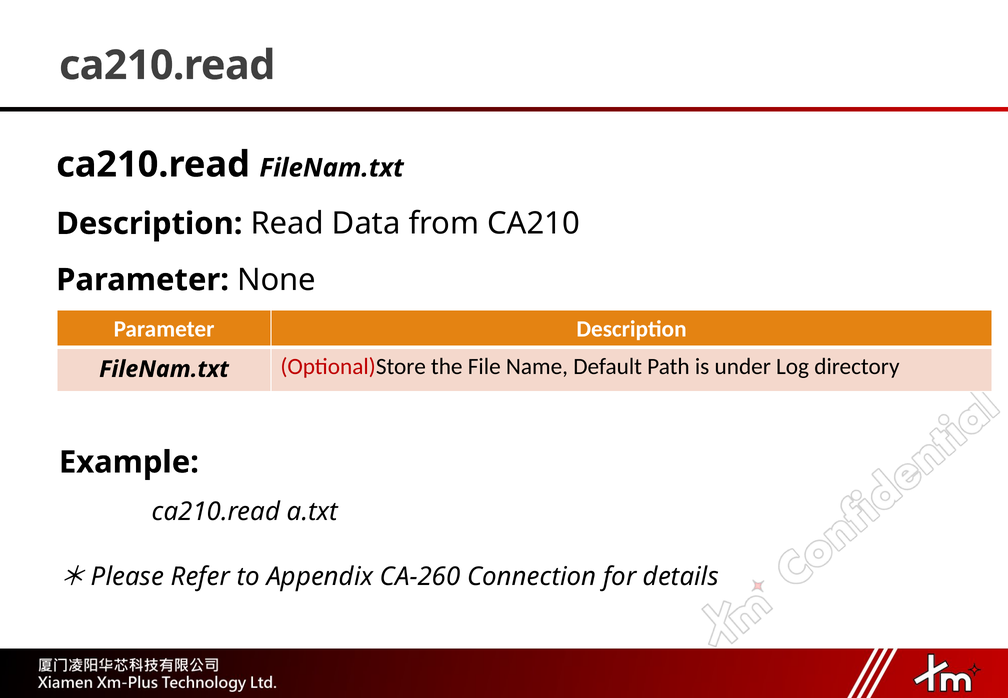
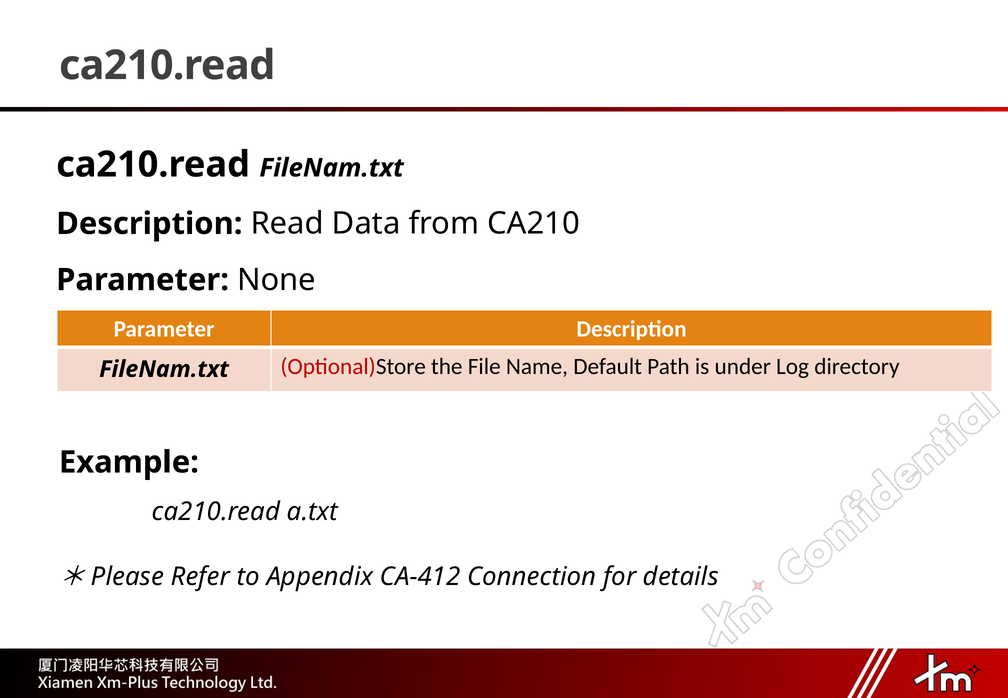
CA-260: CA-260 -> CA-412 (420, 577)
